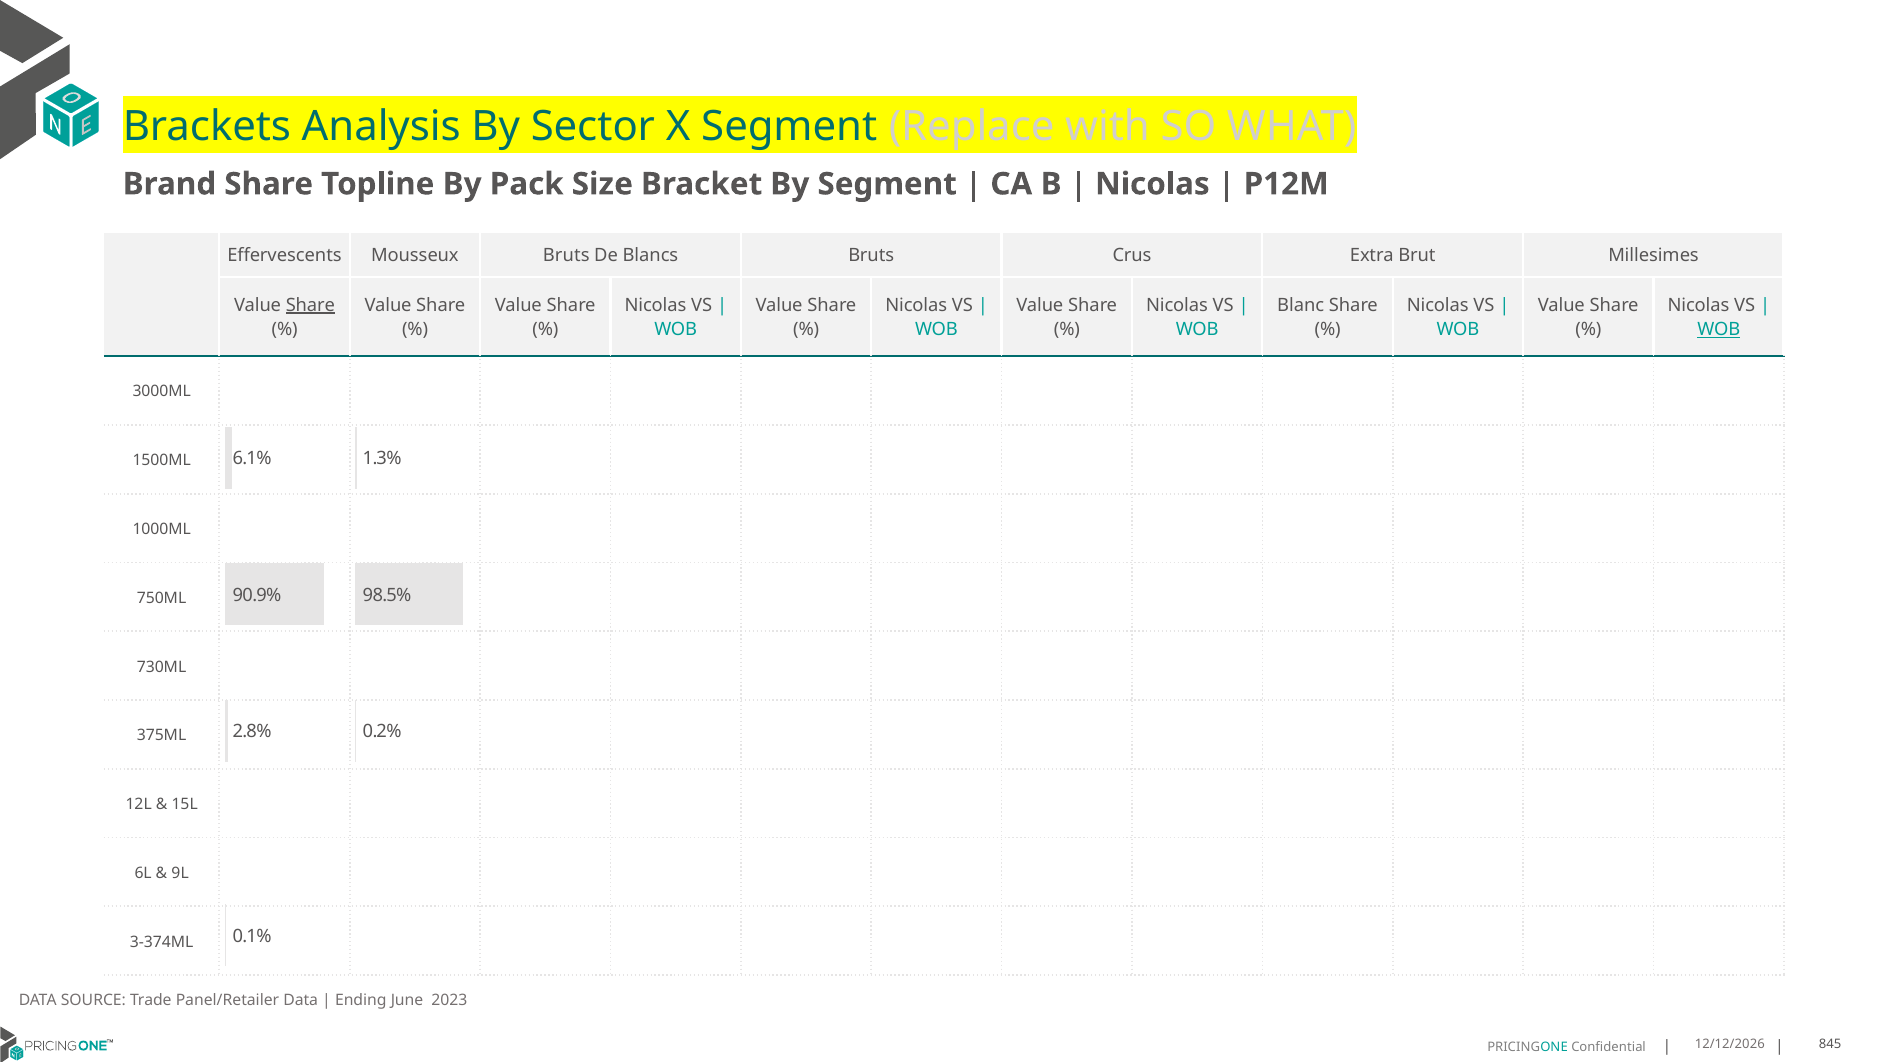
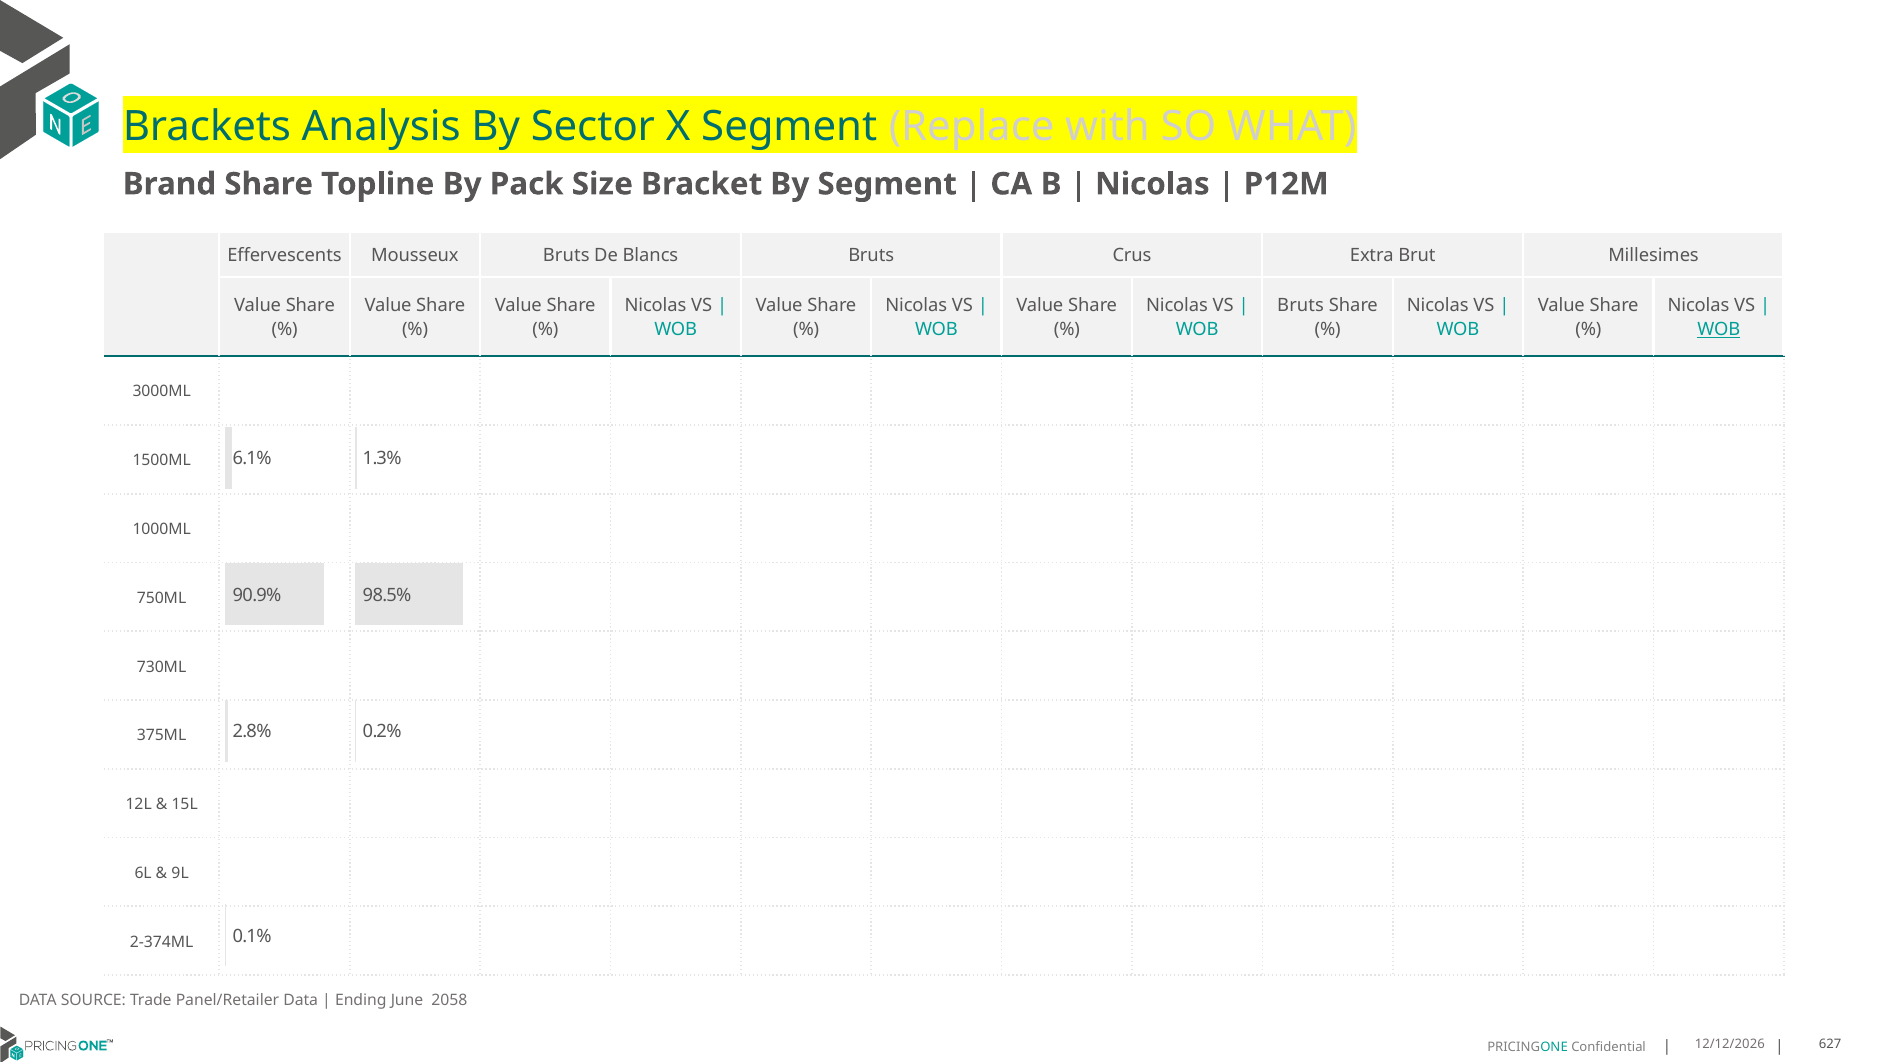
Share underline: present -> none (310, 305)
Blanc: Blanc -> Bruts (1301, 305)
3-374ML: 3-374ML -> 2-374ML (162, 942)
2023: 2023 -> 2058 (449, 1000)
845: 845 -> 627 (1830, 1044)
